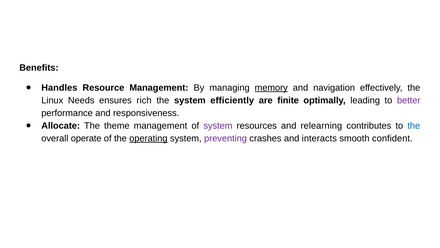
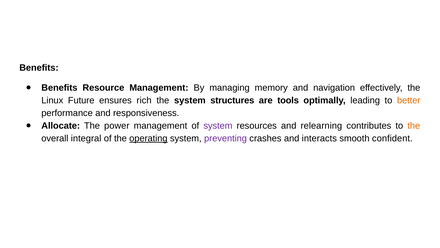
Handles: Handles -> Benefits (59, 88)
memory underline: present -> none (271, 88)
Needs: Needs -> Future (81, 100)
efficiently: efficiently -> structures (232, 100)
finite: finite -> tools (288, 100)
better colour: purple -> orange (409, 100)
theme: theme -> power (117, 126)
the colour: blue -> orange (414, 126)
operate: operate -> integral (86, 138)
